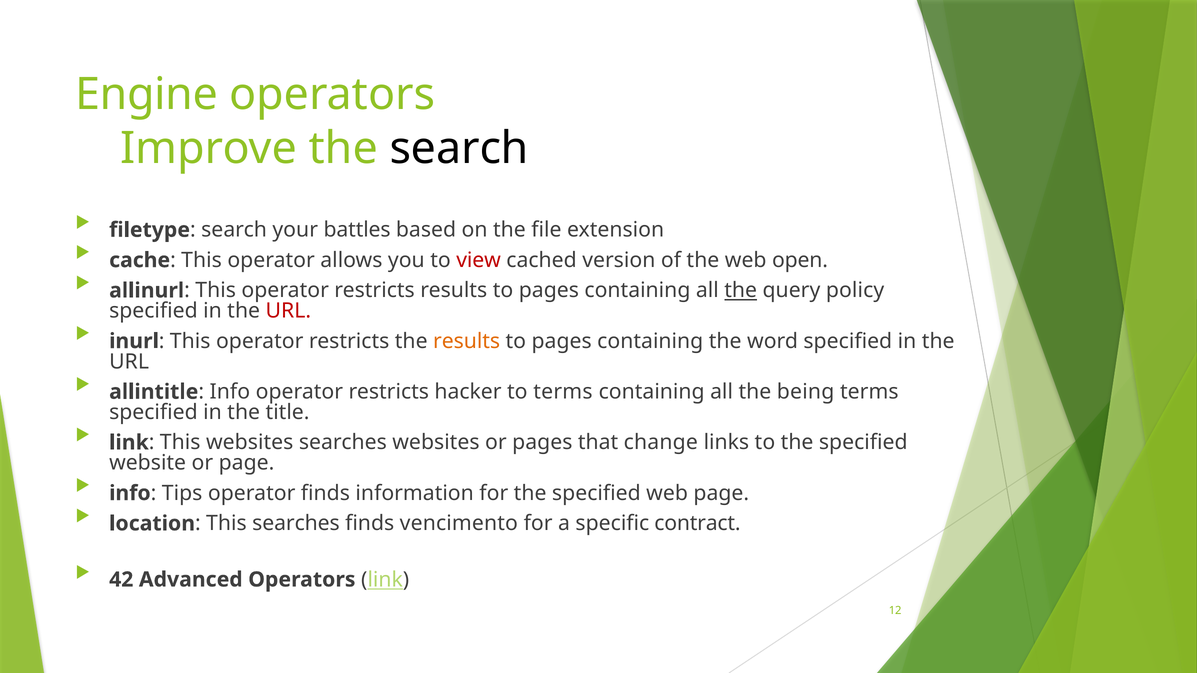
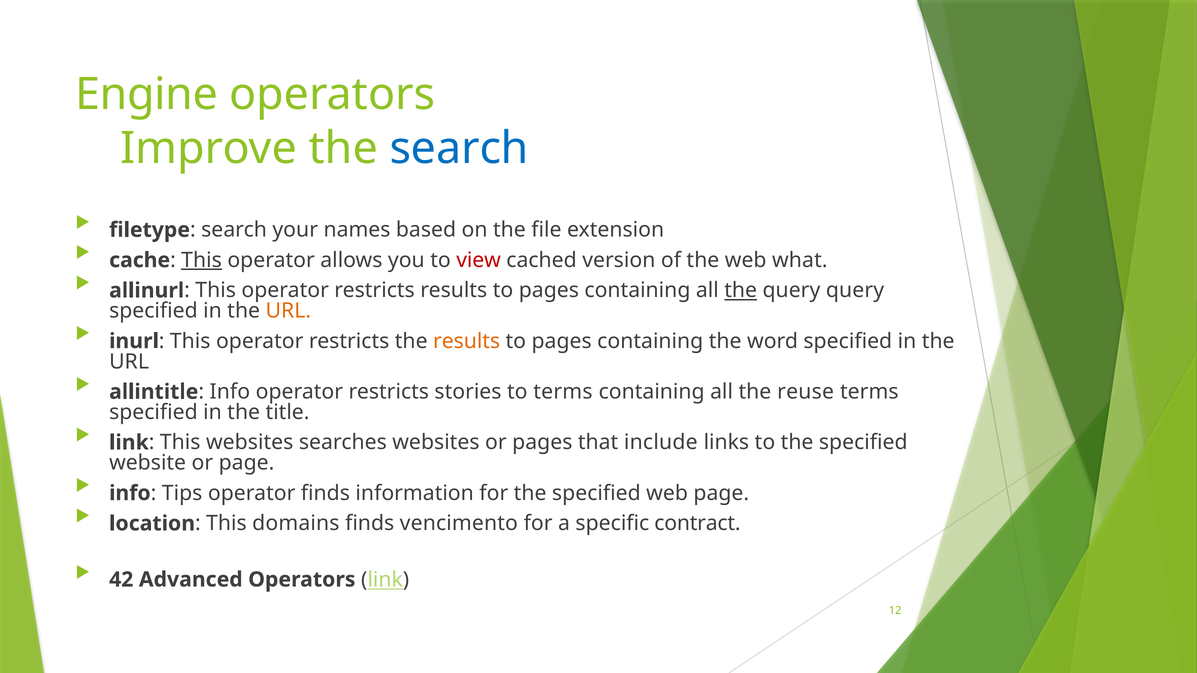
search colour: black -> blue (459, 148)
battles: battles -> names (357, 230)
This underline: none -> present (202, 260)
open: open -> what (800, 260)
query policy: policy -> query (855, 291)
URL colour: red -> orange (288, 311)
hacker: hacker -> stories (468, 392)
being: being -> reuse (806, 392)
change: change -> include (661, 443)
This searches: searches -> domains (296, 524)
